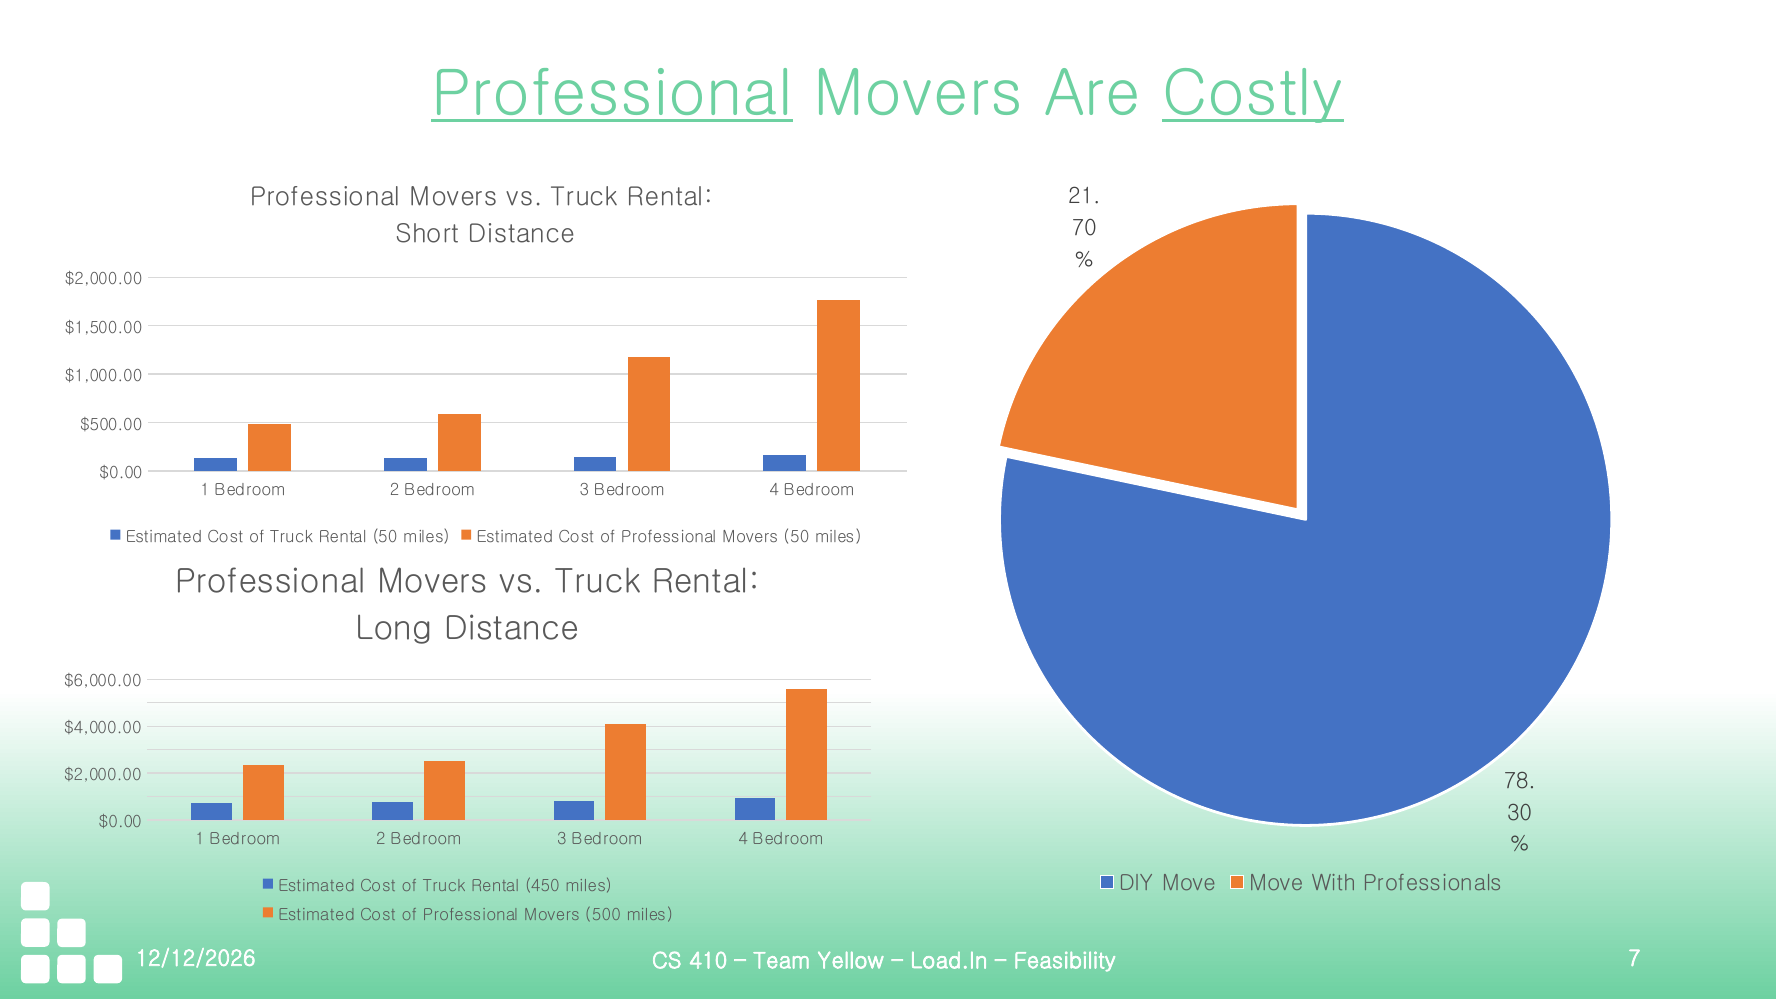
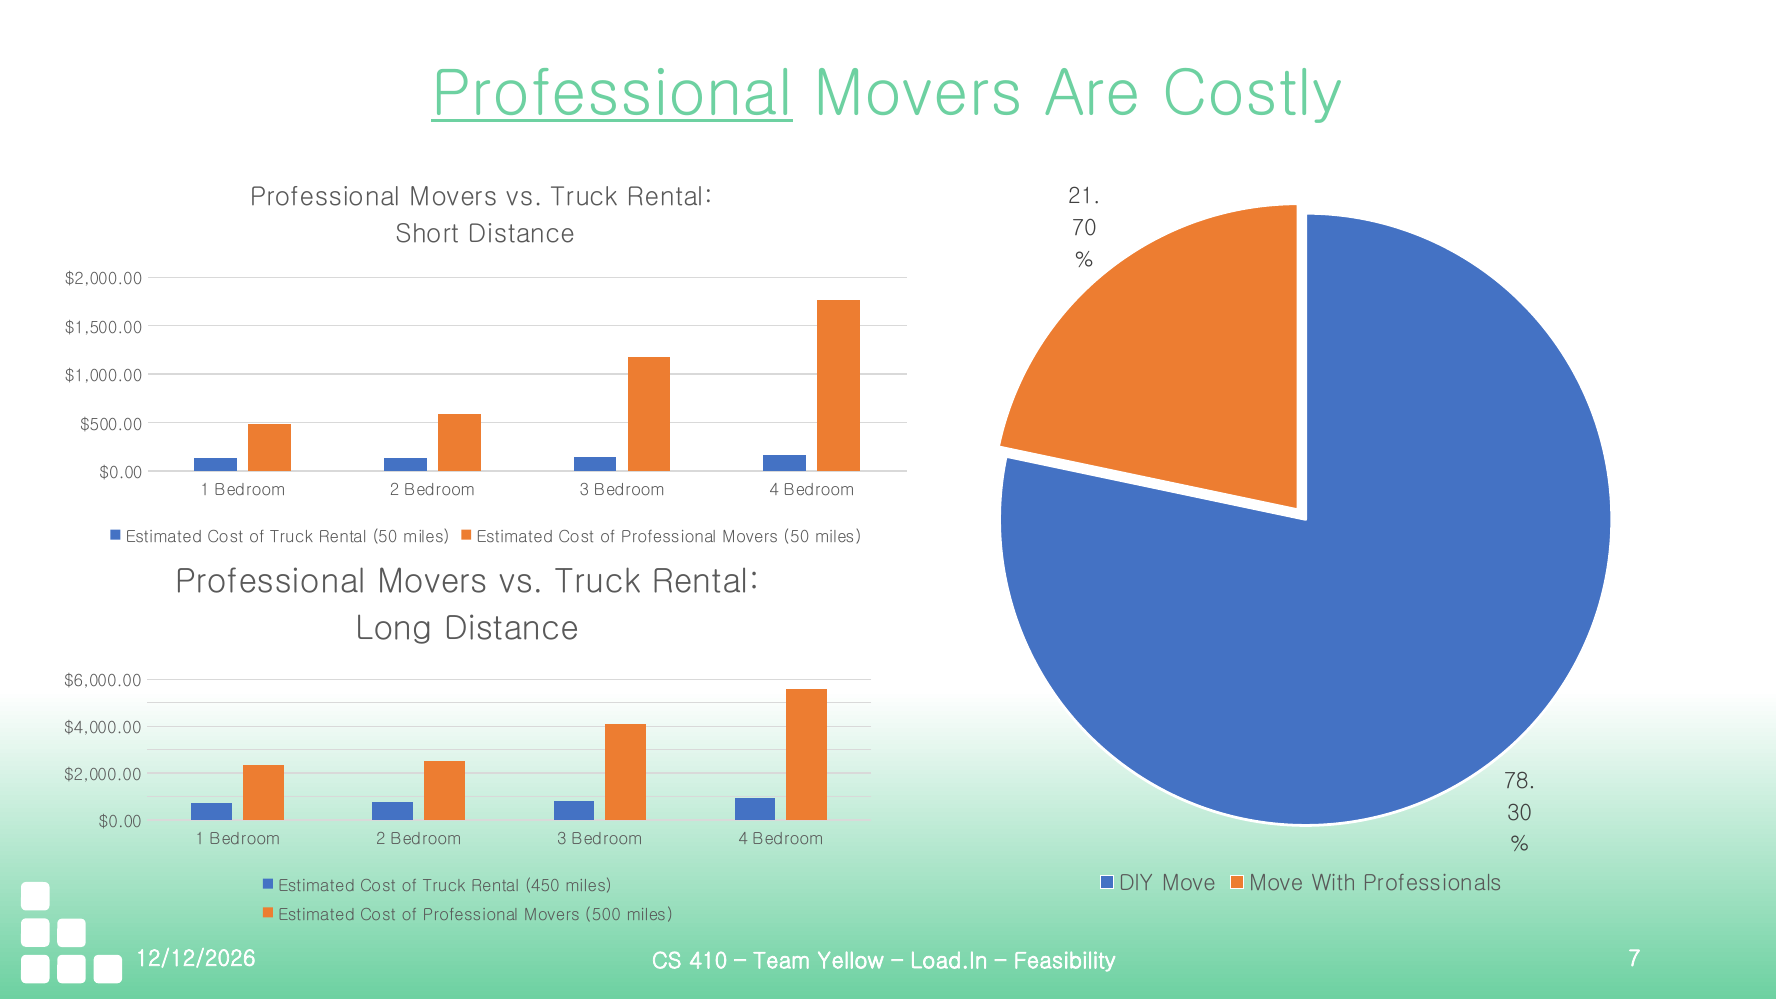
Costly underline: present -> none (1253, 93)
